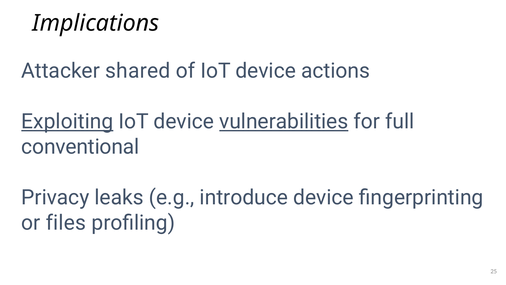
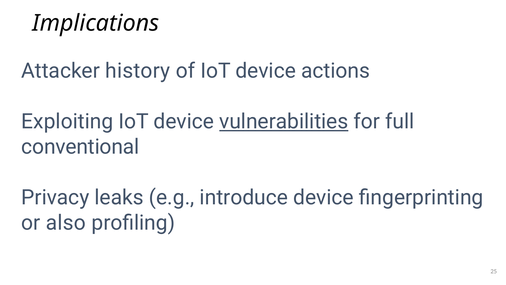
shared: shared -> history (138, 71)
Exploiting underline: present -> none (67, 122)
files: files -> also (66, 223)
